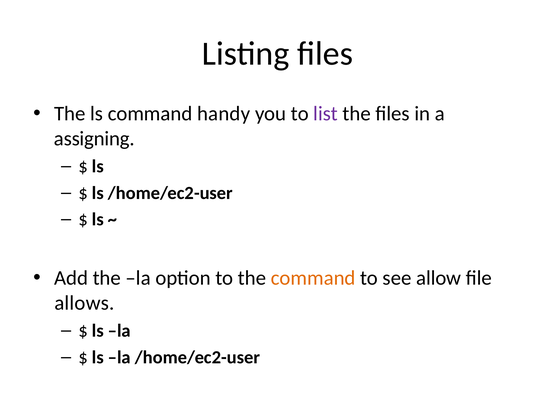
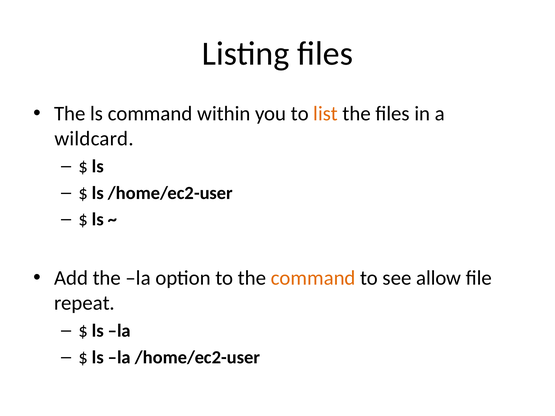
handy: handy -> within (224, 114)
list colour: purple -> orange (326, 114)
assigning: assigning -> wildcard (94, 139)
allows: allows -> repeat (85, 303)
